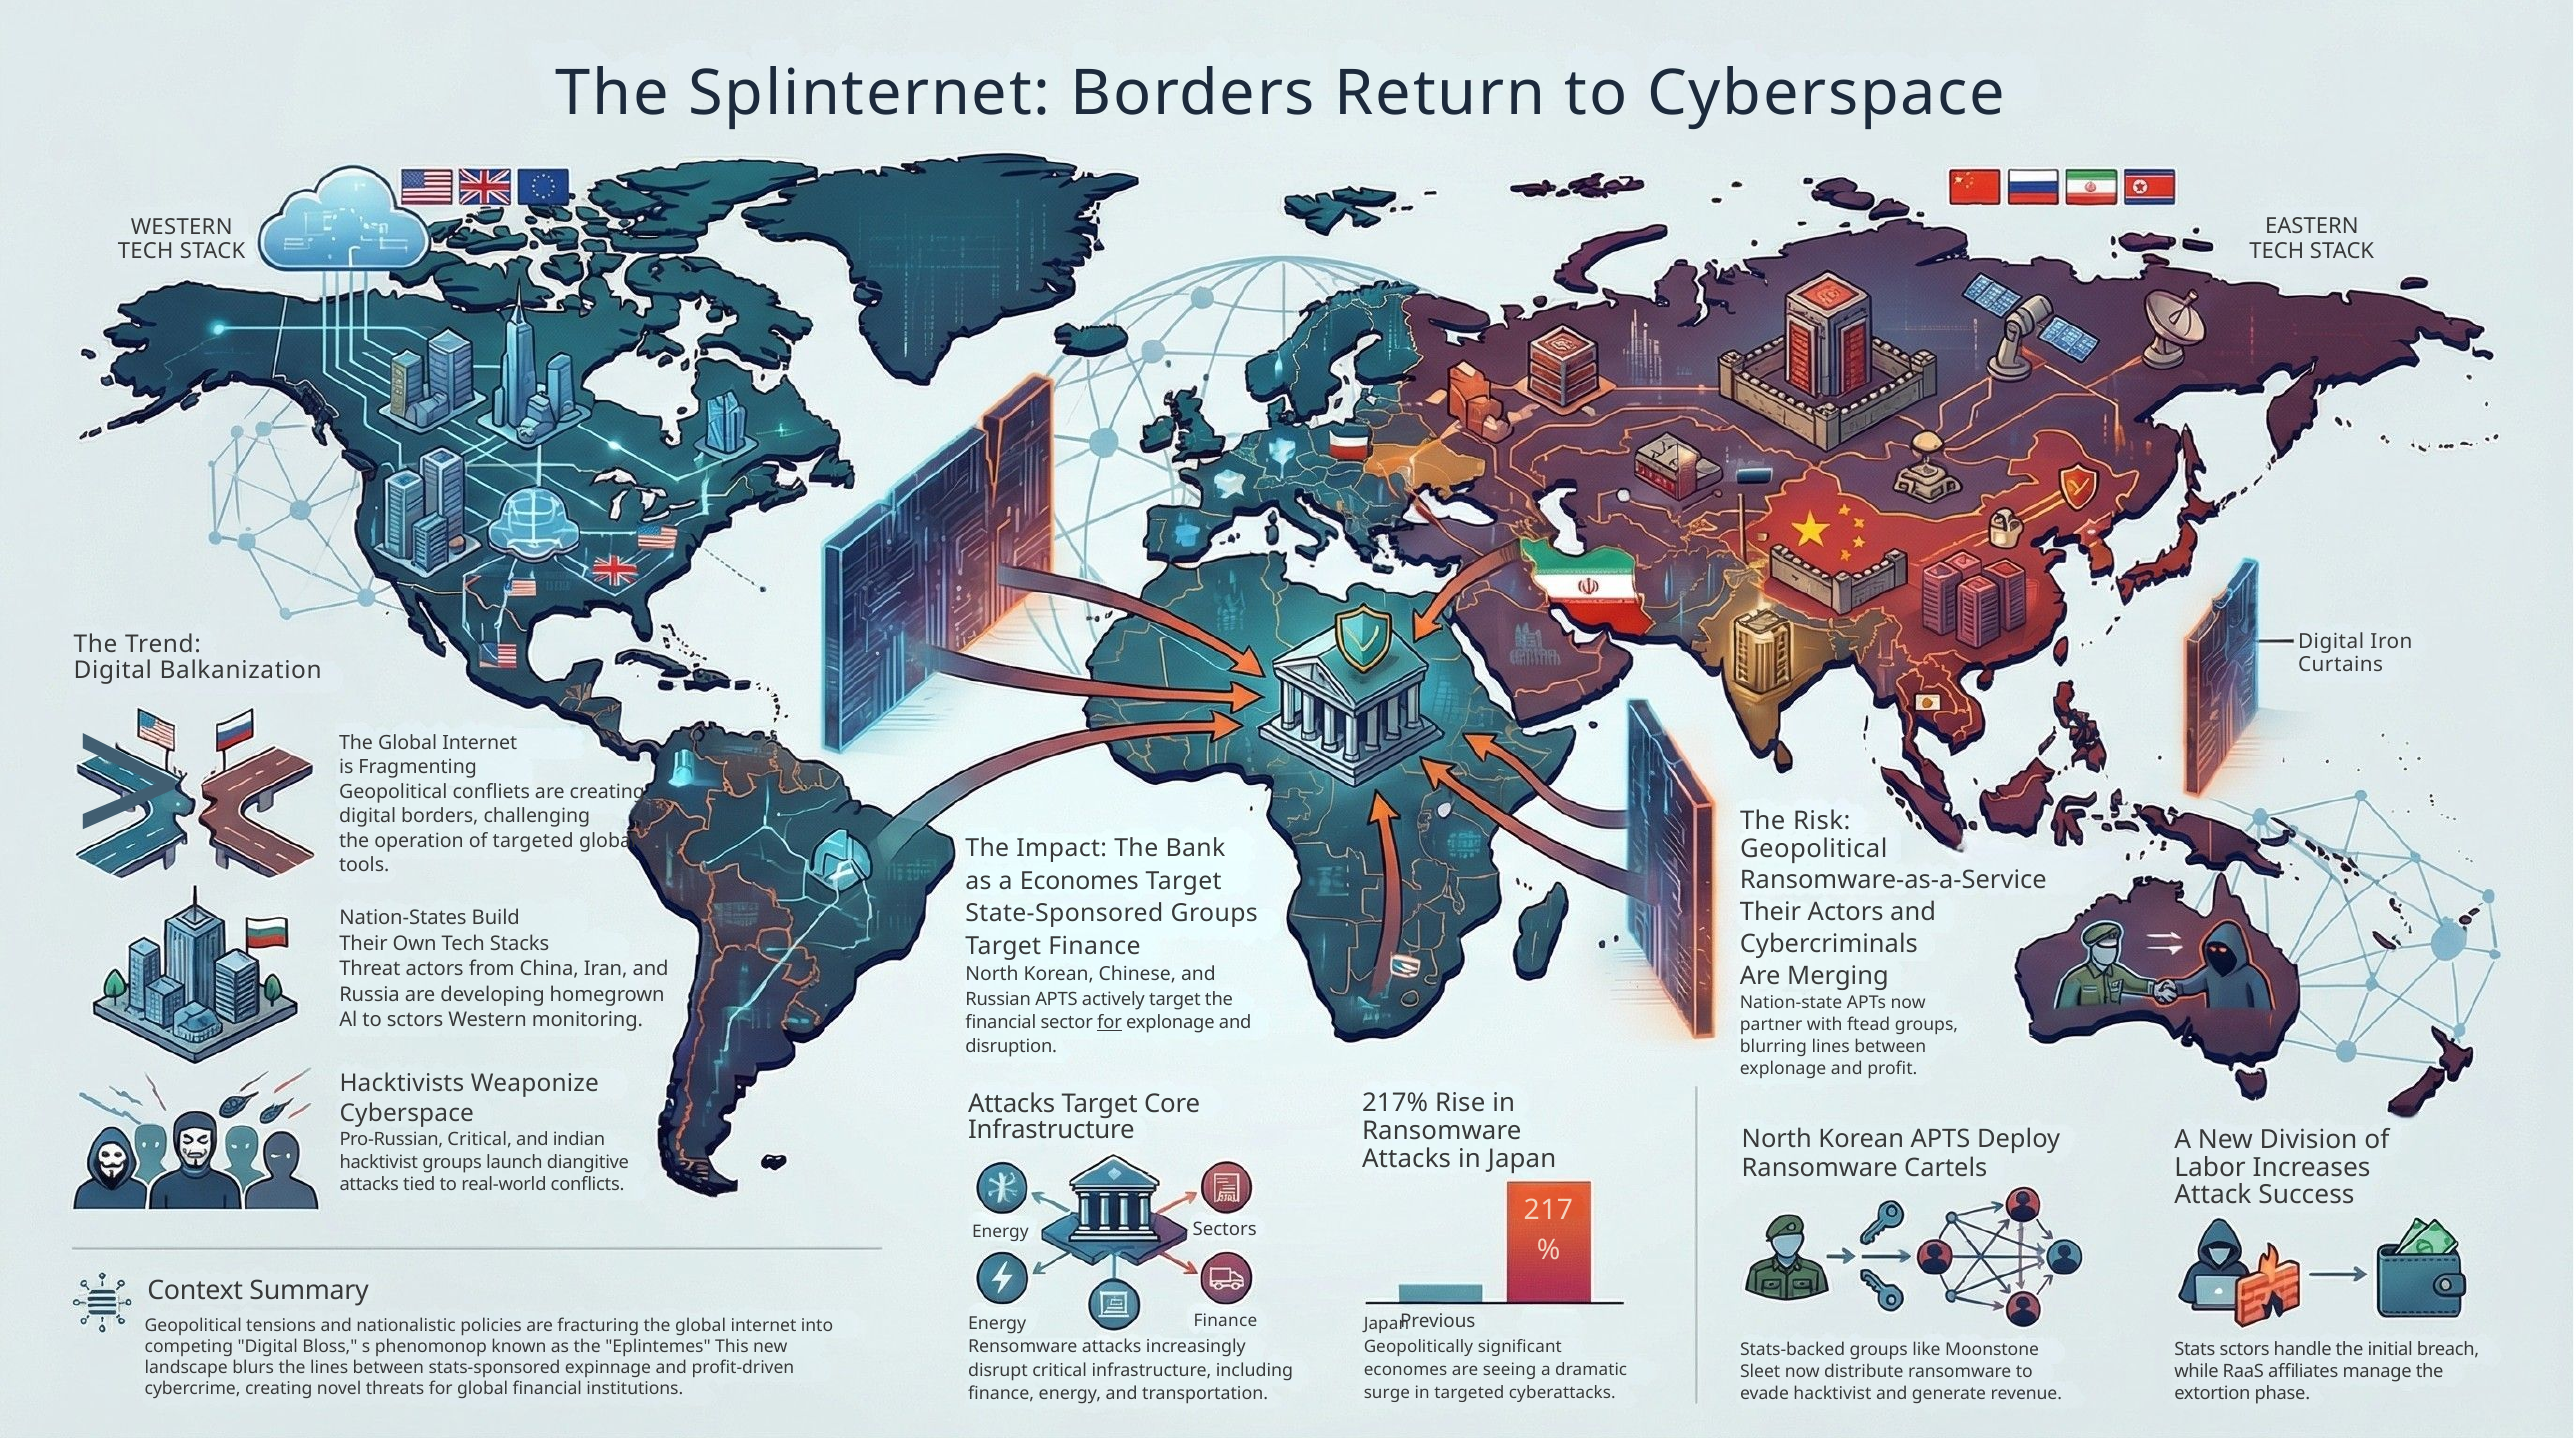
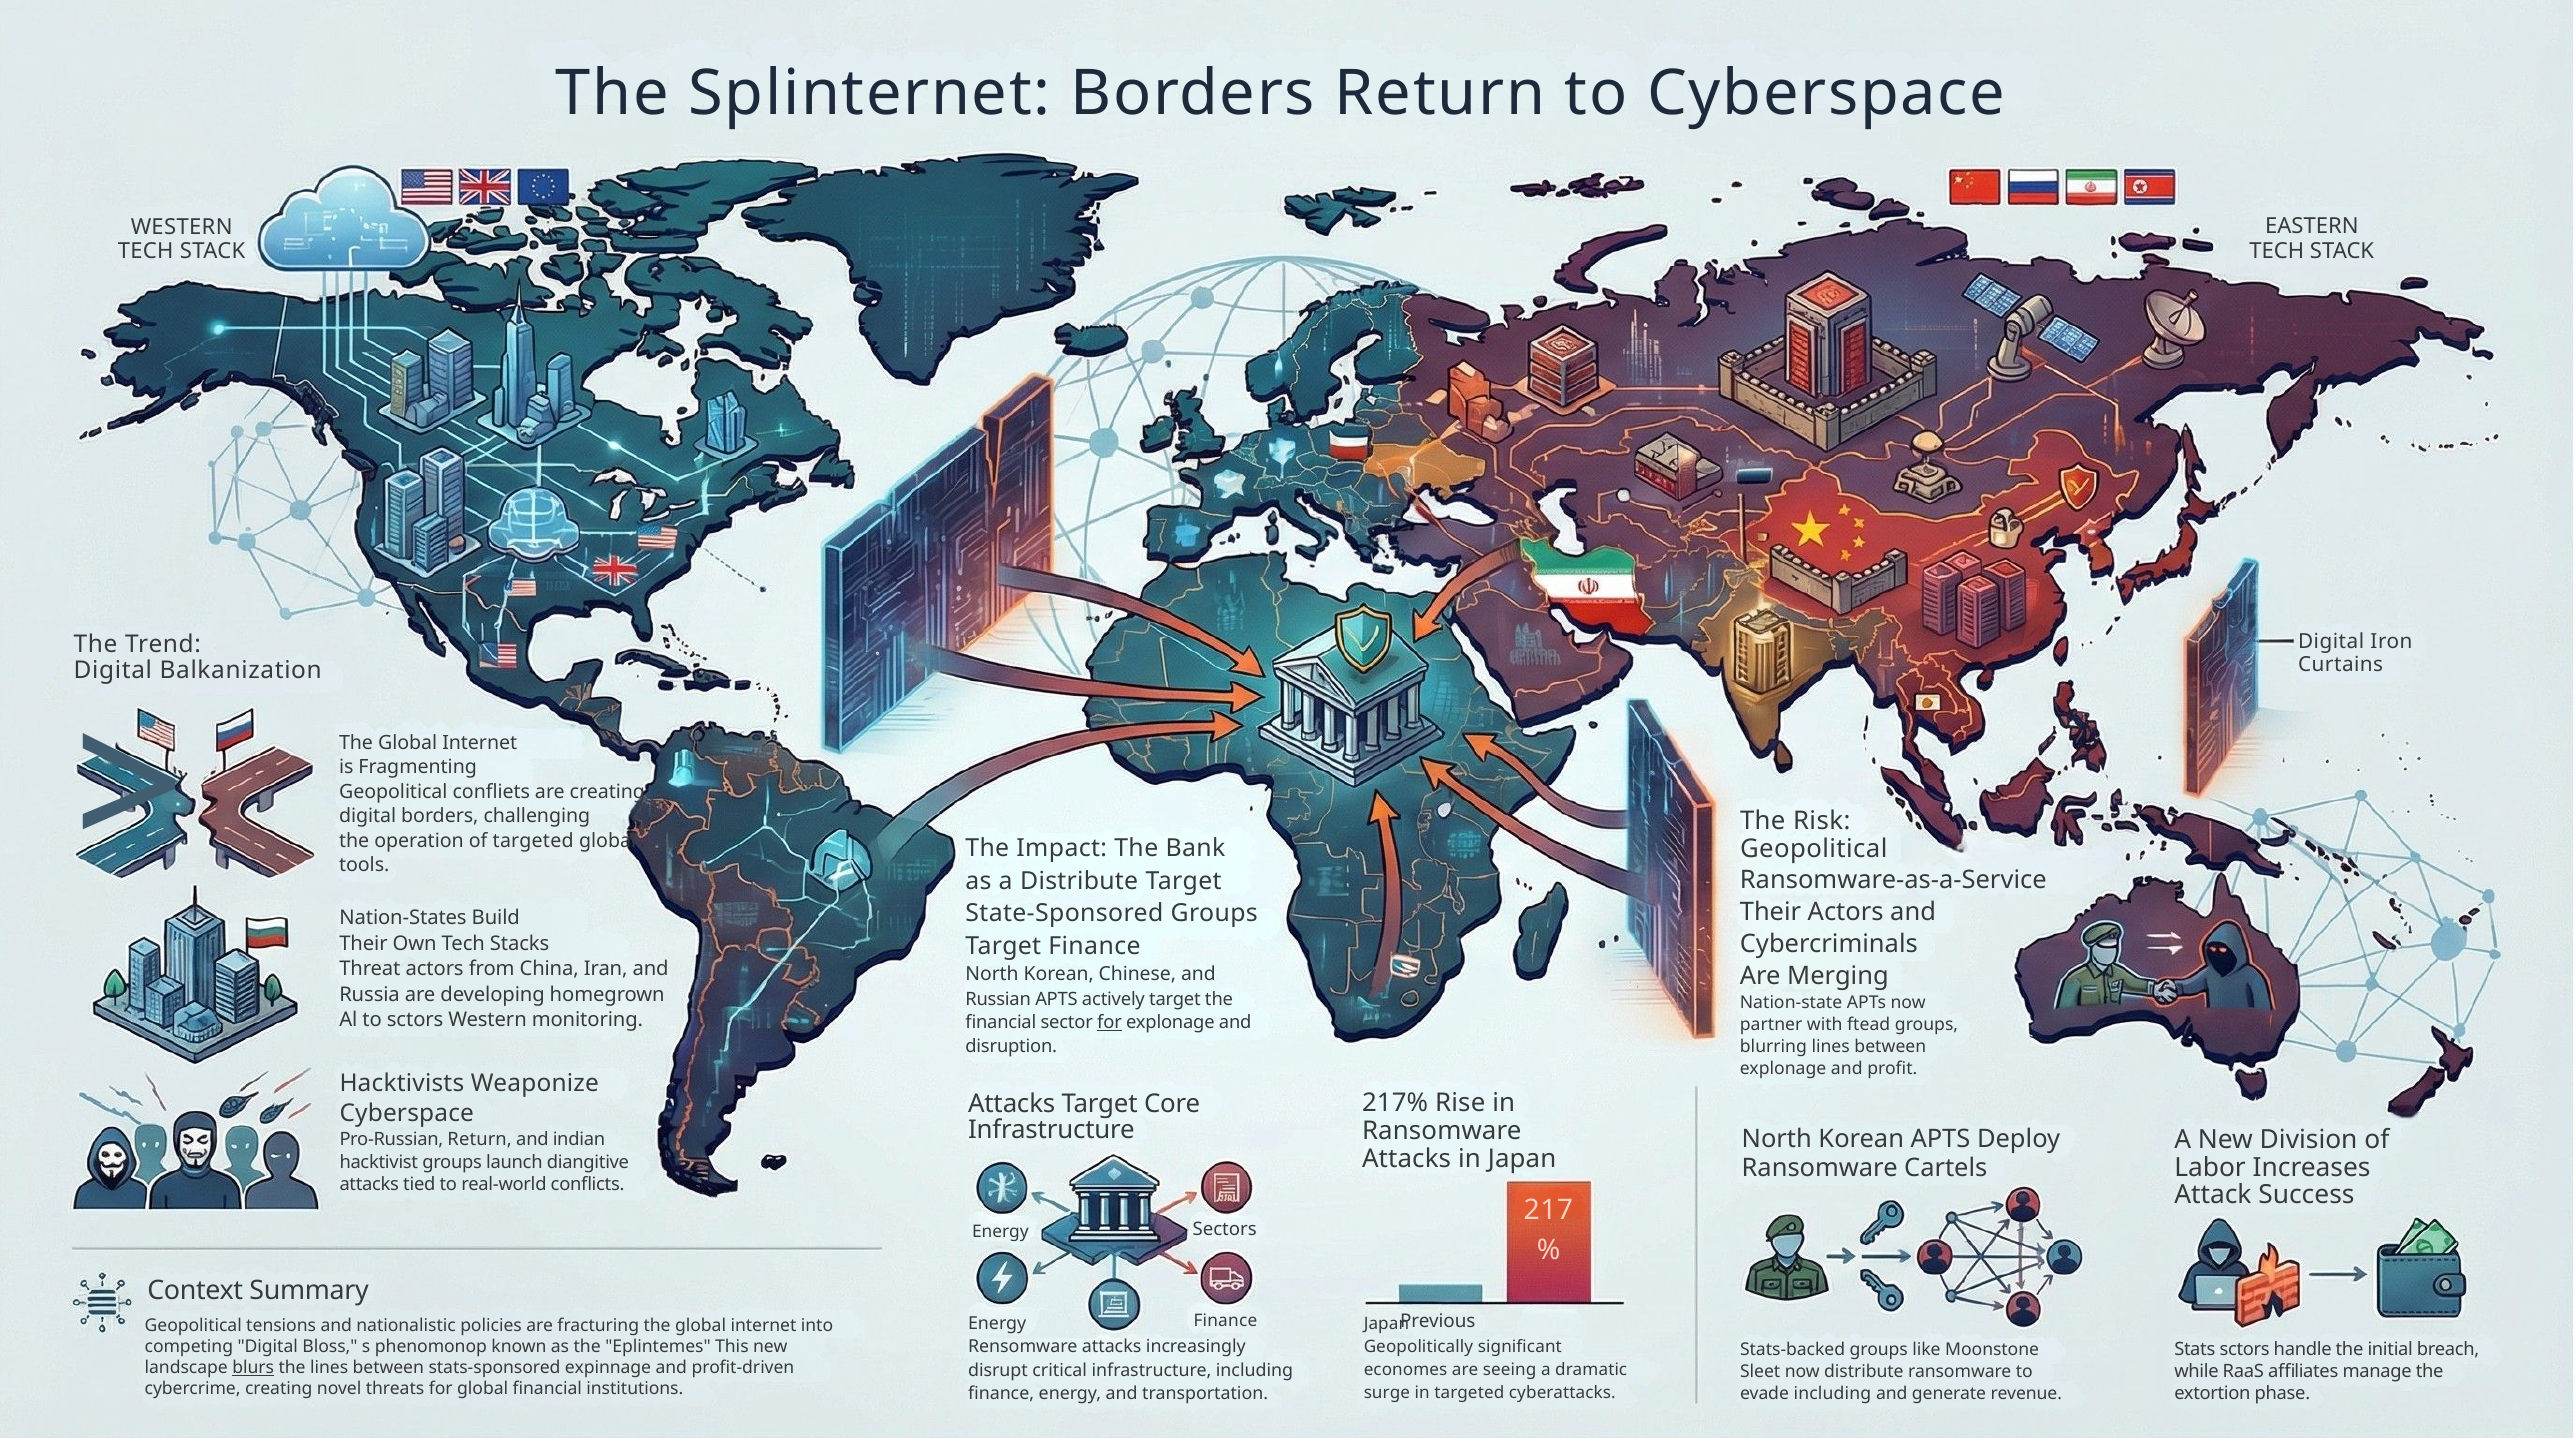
a Economes: Economes -> Distribute (1079, 881)
Pro-Russian Critical: Critical -> Return (480, 1139)
blurs underline: none -> present (253, 1368)
evade hacktivist: hacktivist -> including (1832, 1394)
